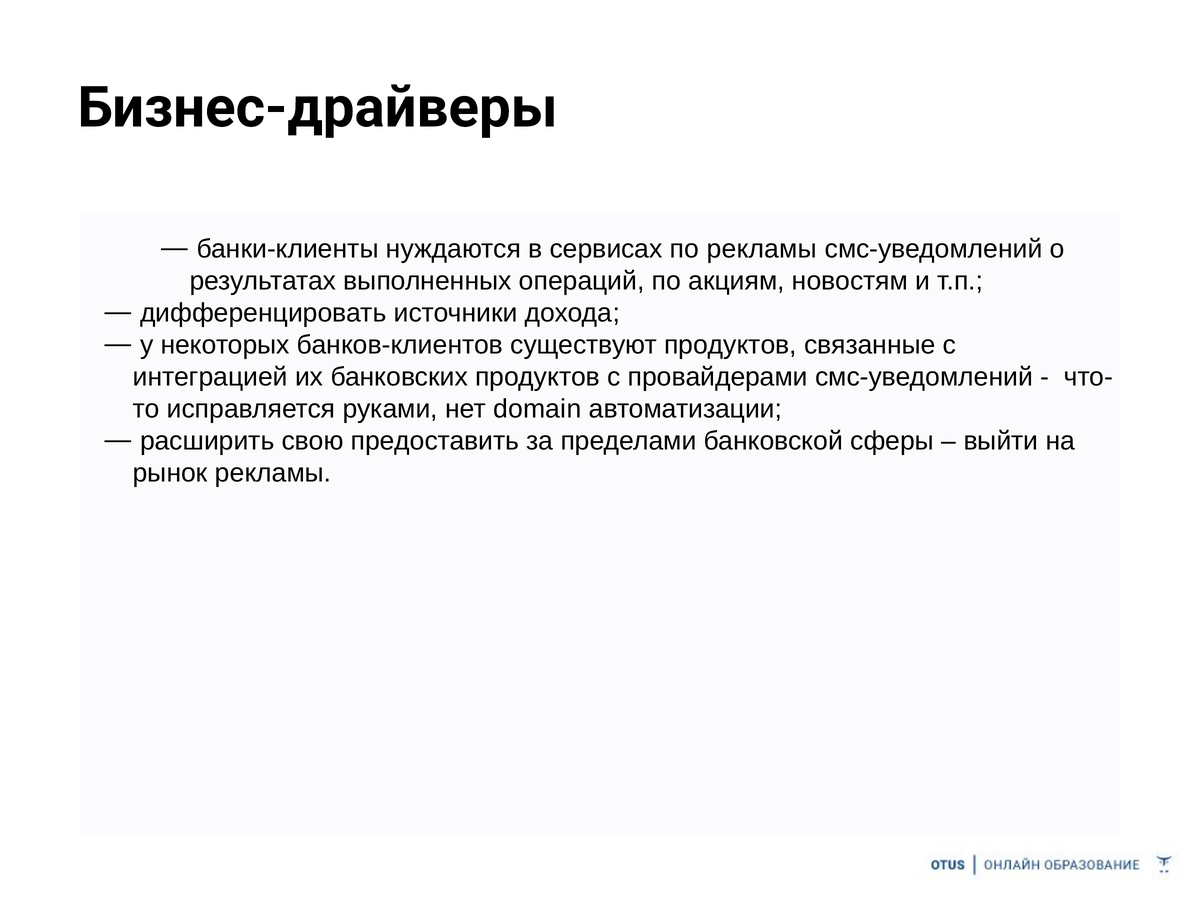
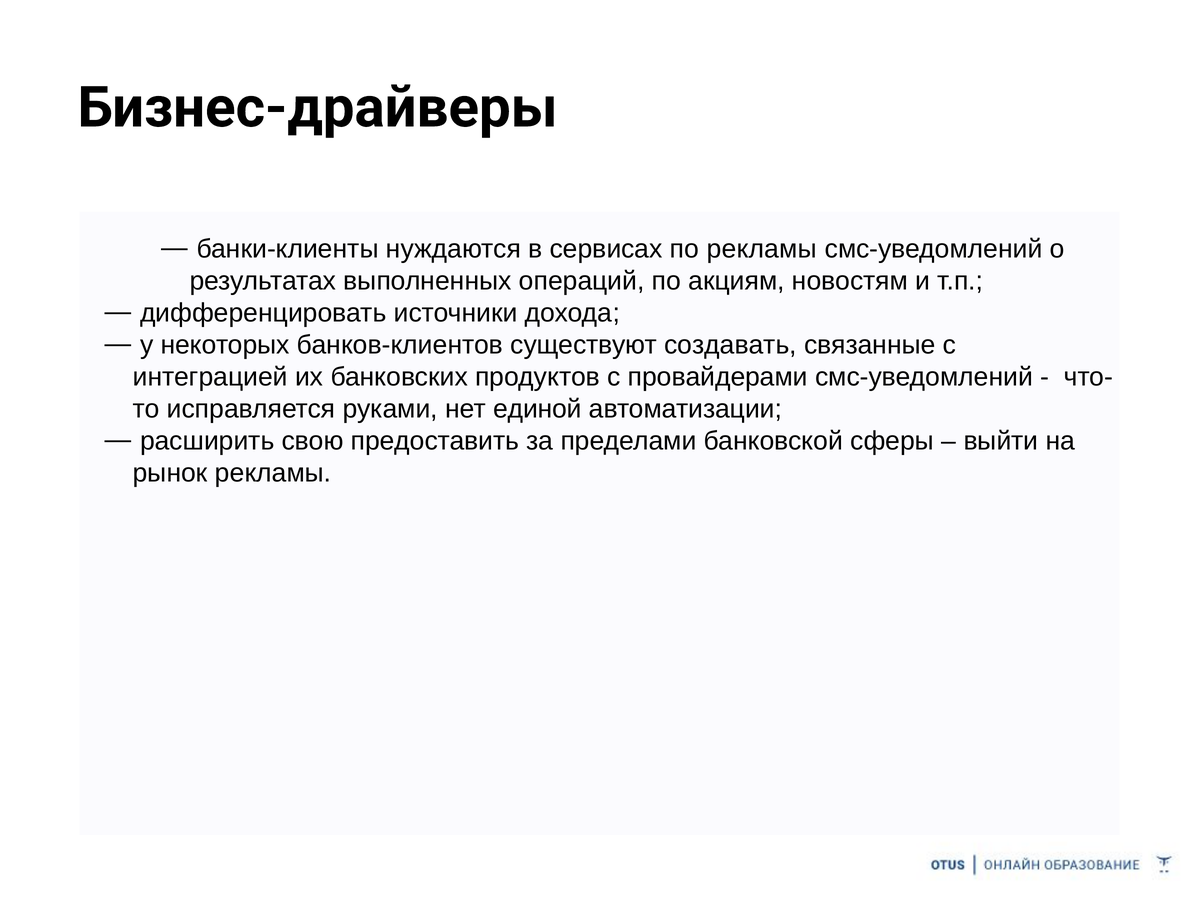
существуют продуктов: продуктов -> создавать (730, 345)
domain: domain -> единой (537, 409)
